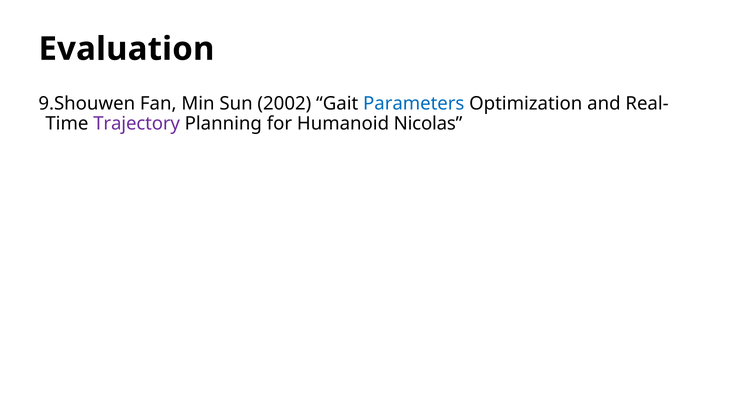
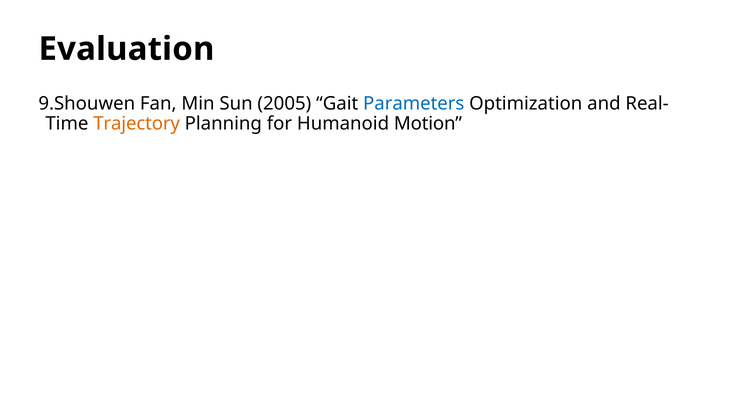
2002: 2002 -> 2005 (284, 104)
Trajectory colour: purple -> orange (137, 124)
Nicolas: Nicolas -> Motion (428, 124)
